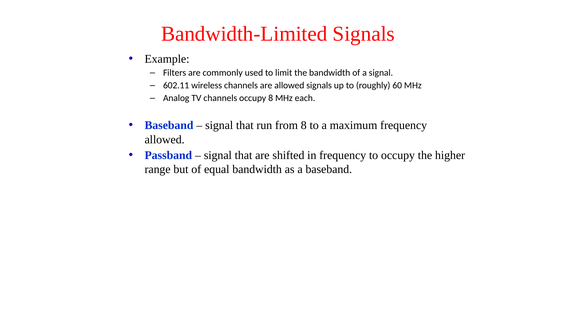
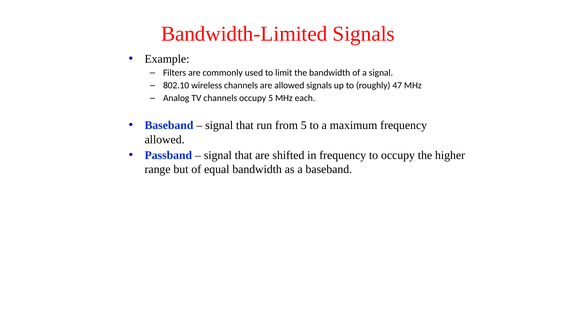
602.11: 602.11 -> 802.10 (176, 85)
60: 60 -> 47 (397, 85)
occupy 8: 8 -> 5 (271, 98)
from 8: 8 -> 5 (304, 125)
